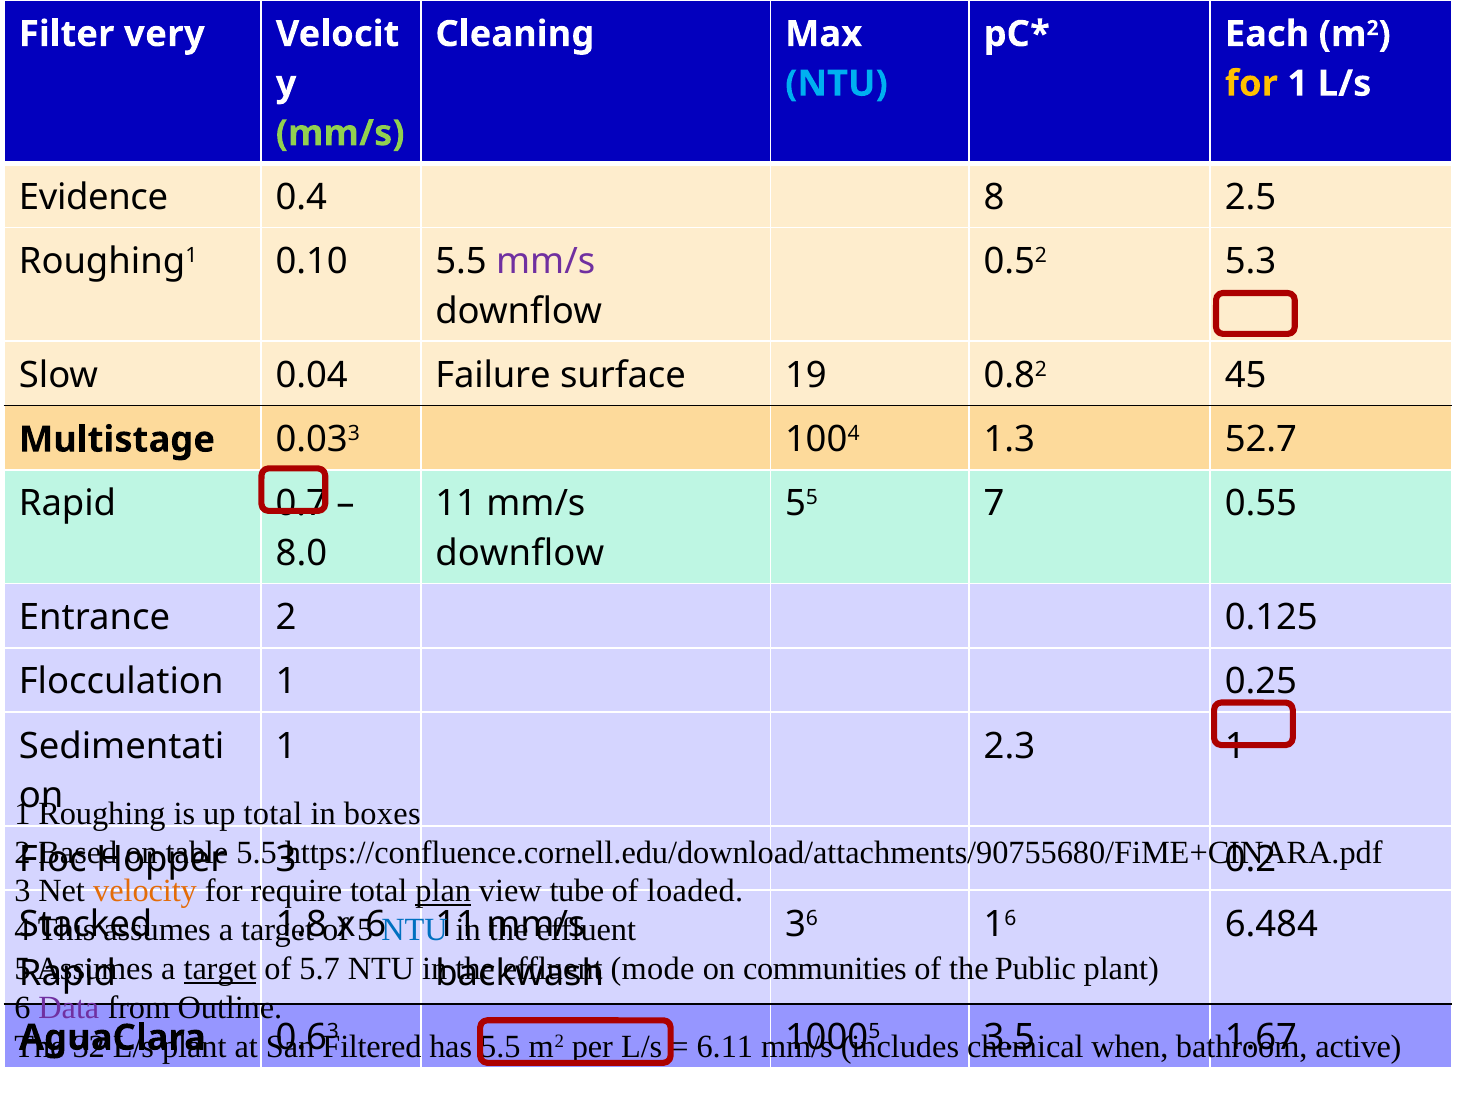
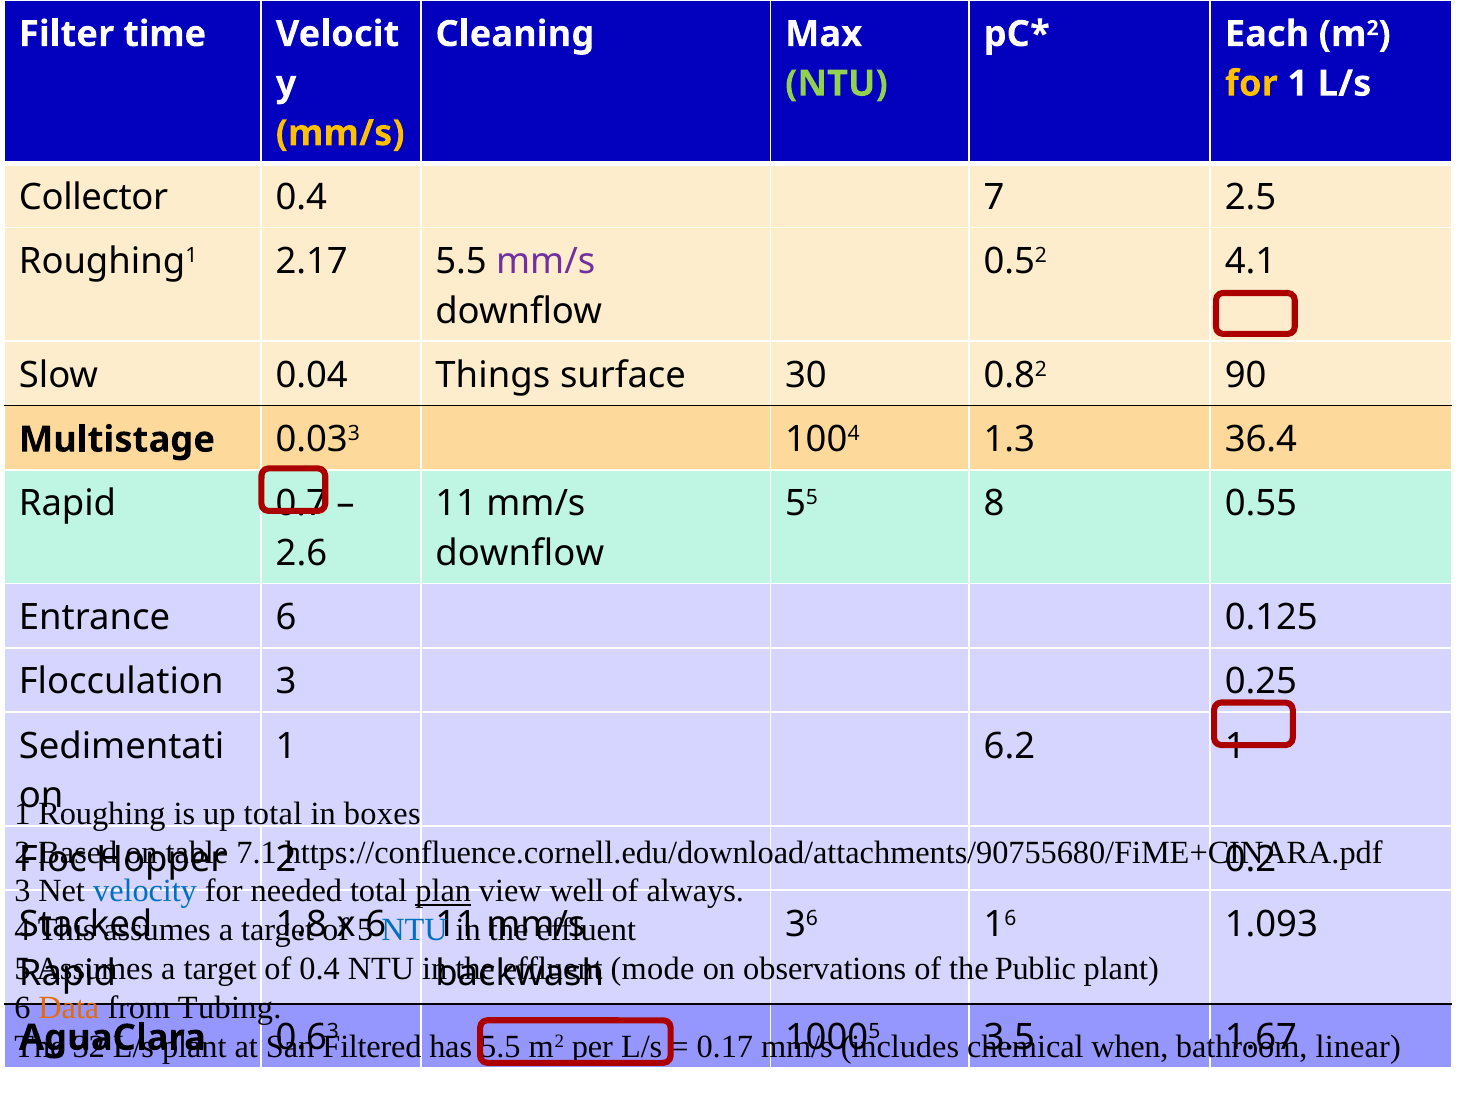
very: very -> time (165, 34)
NTU colour: light blue -> light green (836, 84)
mm/s colour: light green -> yellow (340, 133)
Evidence: Evidence -> Collector (94, 198)
8: 8 -> 7 (994, 198)
0.10: 0.10 -> 2.17 (312, 262)
5.3: 5.3 -> 4.1 (1251, 262)
Failure: Failure -> Things (493, 376)
19: 19 -> 30 (806, 376)
45: 45 -> 90 (1246, 376)
52.7: 52.7 -> 36.4 (1261, 440)
7: 7 -> 8 (994, 504)
8.0: 8.0 -> 2.6 (301, 554)
Entrance 2: 2 -> 6 (286, 618)
Flocculation 1: 1 -> 3 (286, 682)
2.3: 2.3 -> 6.2 (1009, 746)
5.5: 5.5 -> 7.1 (257, 853)
3: 3 -> 2 (286, 860)
velocity colour: orange -> blue (145, 892)
require: require -> needed (296, 892)
tube: tube -> well (577, 892)
loaded: loaded -> always (695, 892)
6.484: 6.484 -> 1.093 (1271, 924)
target underline: present -> none (220, 969)
of 5.7: 5.7 -> 0.4 (320, 969)
communities: communities -> observations (825, 969)
Data colour: purple -> orange (69, 1008)
Outline: Outline -> Tubing (230, 1008)
6.11: 6.11 -> 0.17 (725, 1047)
active: active -> linear (1358, 1047)
